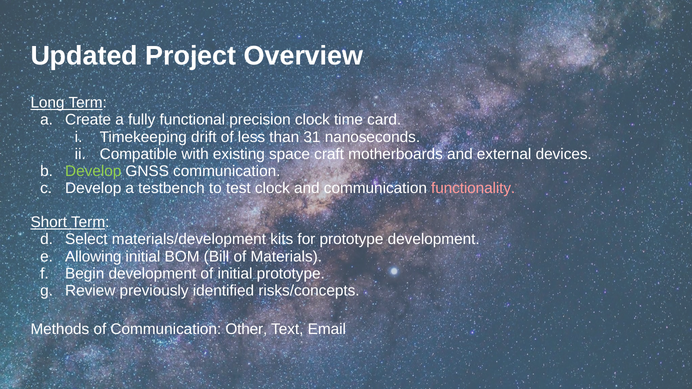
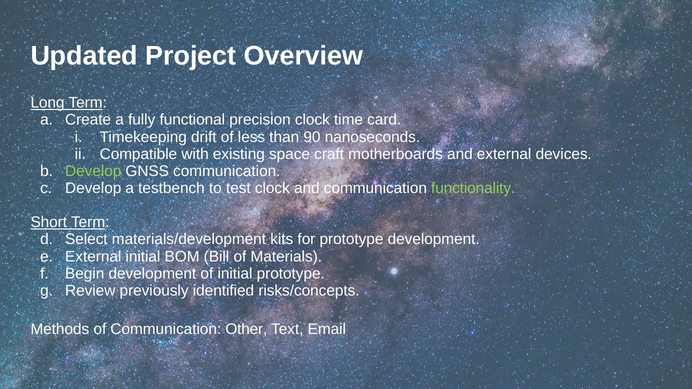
31: 31 -> 90 (312, 137)
functionality colour: pink -> light green (473, 188)
Allowing: Allowing -> External (93, 257)
